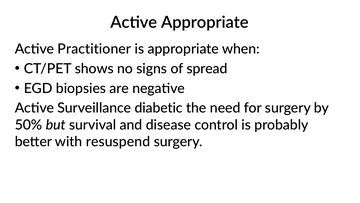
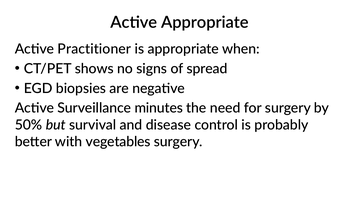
diabetic: diabetic -> minutes (159, 108)
resuspend: resuspend -> vegetables (118, 141)
